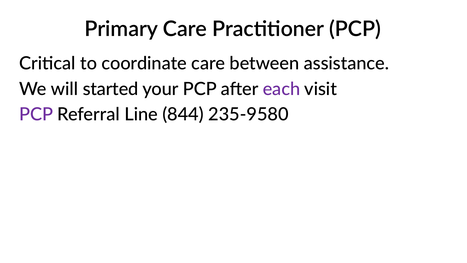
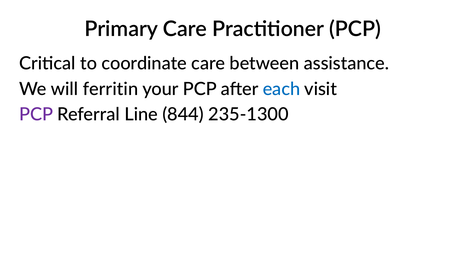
started: started -> ferritin (110, 89)
each colour: purple -> blue (281, 89)
235-9580: 235-9580 -> 235-1300 (248, 114)
